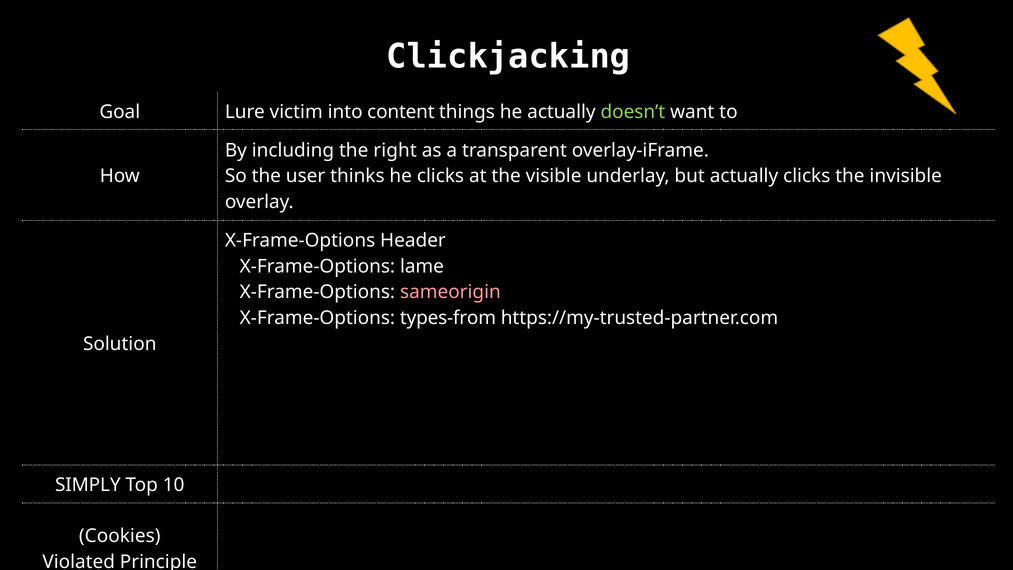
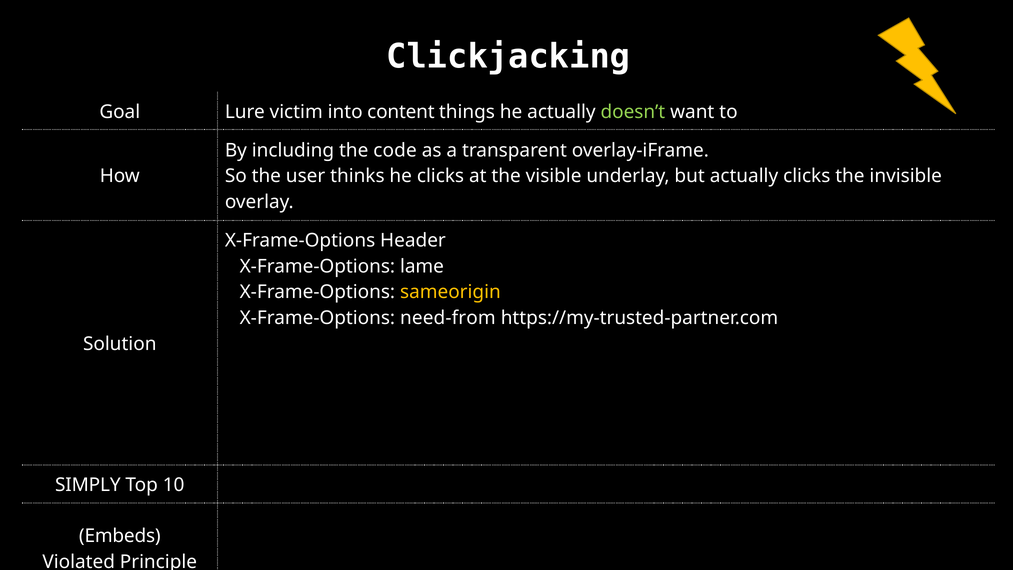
right: right -> code (395, 150)
sameorigin colour: pink -> yellow (450, 292)
types-from: types-from -> need-from (448, 318)
Cookies: Cookies -> Embeds (120, 536)
